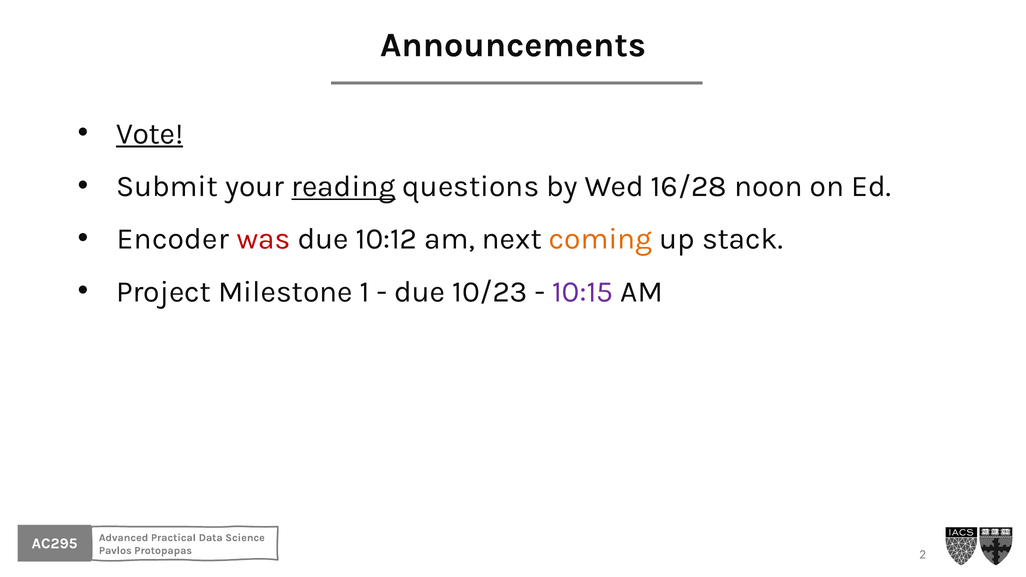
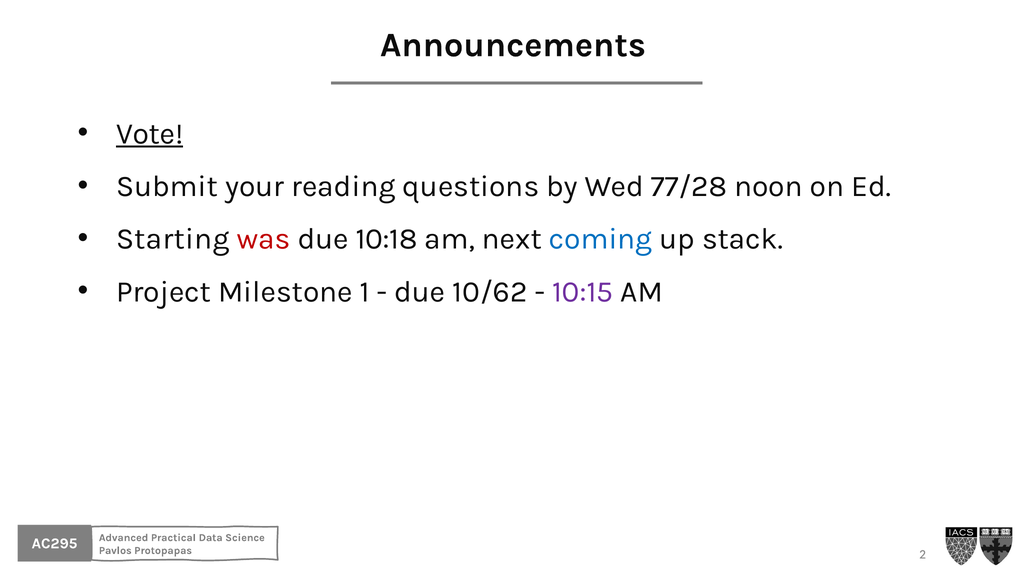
reading underline: present -> none (343, 186)
16/28: 16/28 -> 77/28 (689, 186)
Encoder: Encoder -> Starting (173, 239)
10:12: 10:12 -> 10:18 (387, 239)
coming colour: orange -> blue (601, 239)
10/23: 10/23 -> 10/62 (490, 292)
